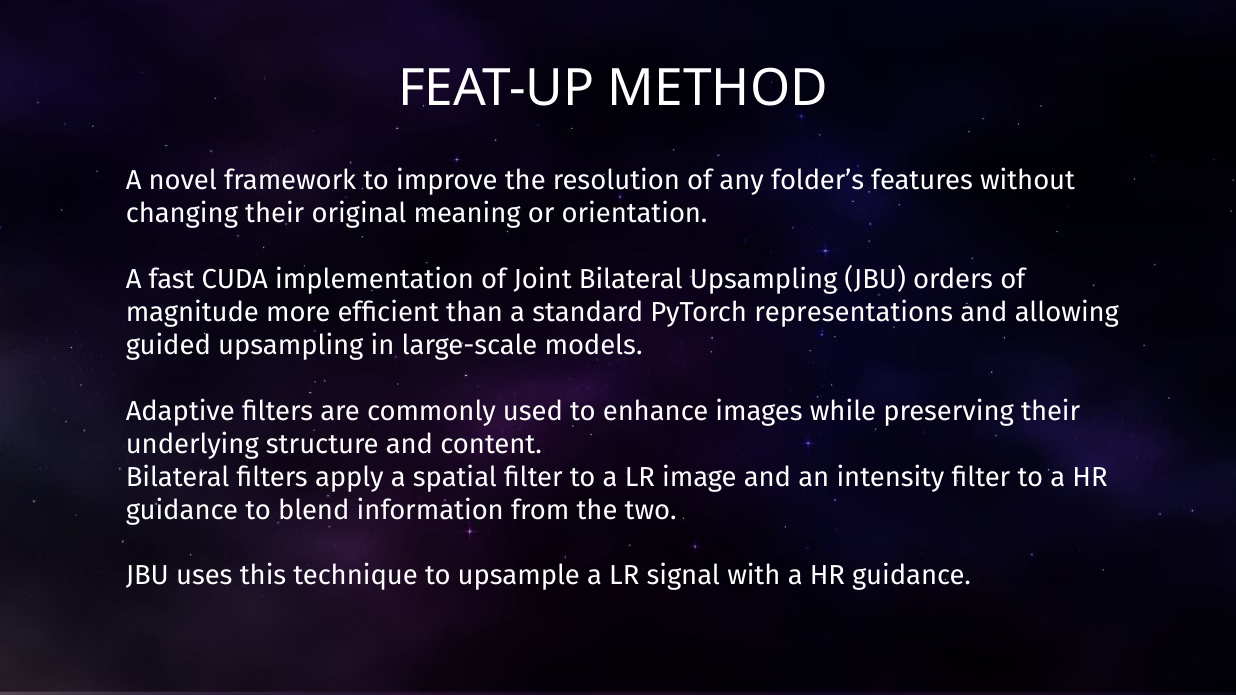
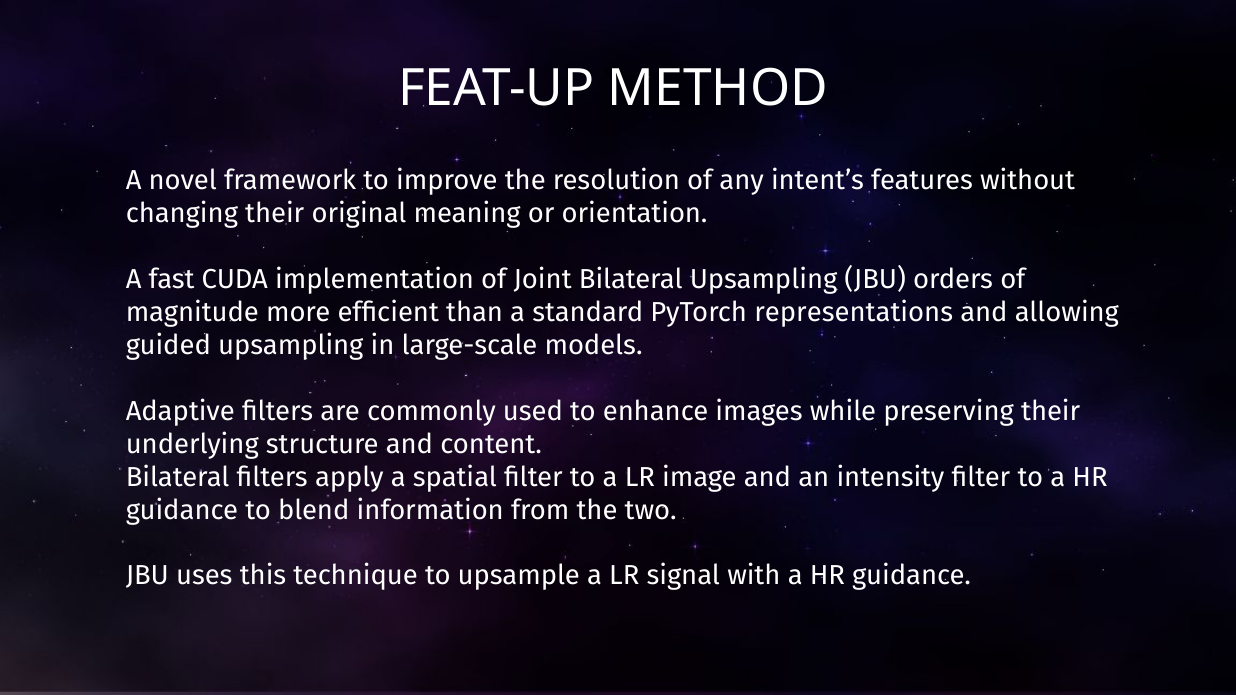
folder’s: folder’s -> intent’s (818, 181)
